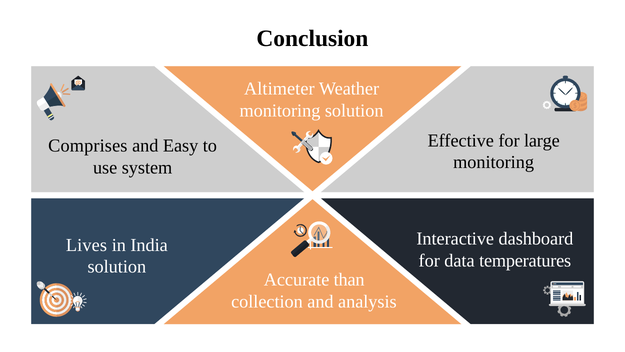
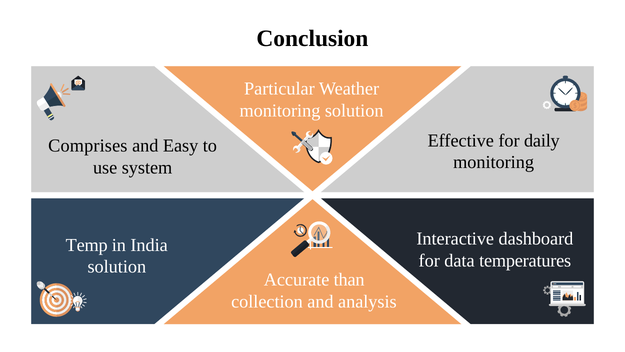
Altimeter: Altimeter -> Particular (279, 89)
large: large -> daily (542, 140)
Lives: Lives -> Temp (87, 245)
